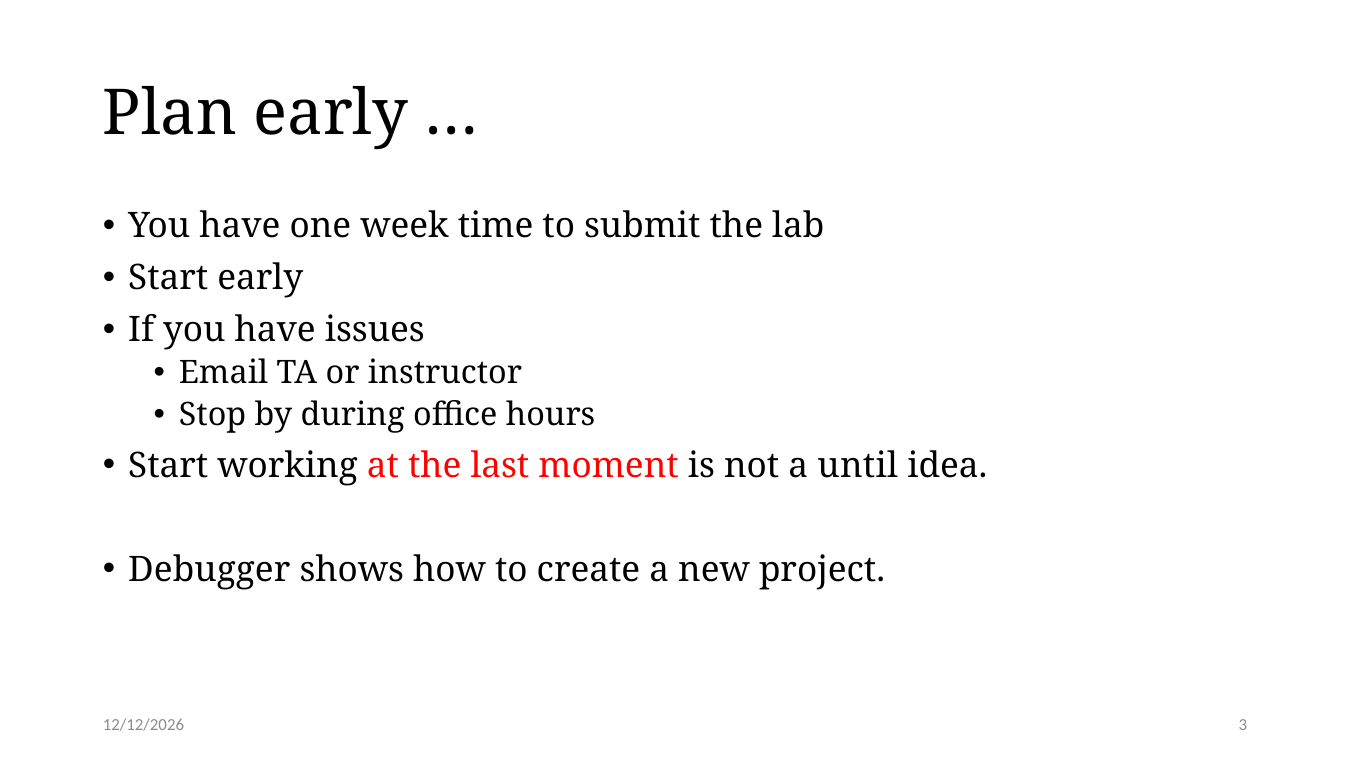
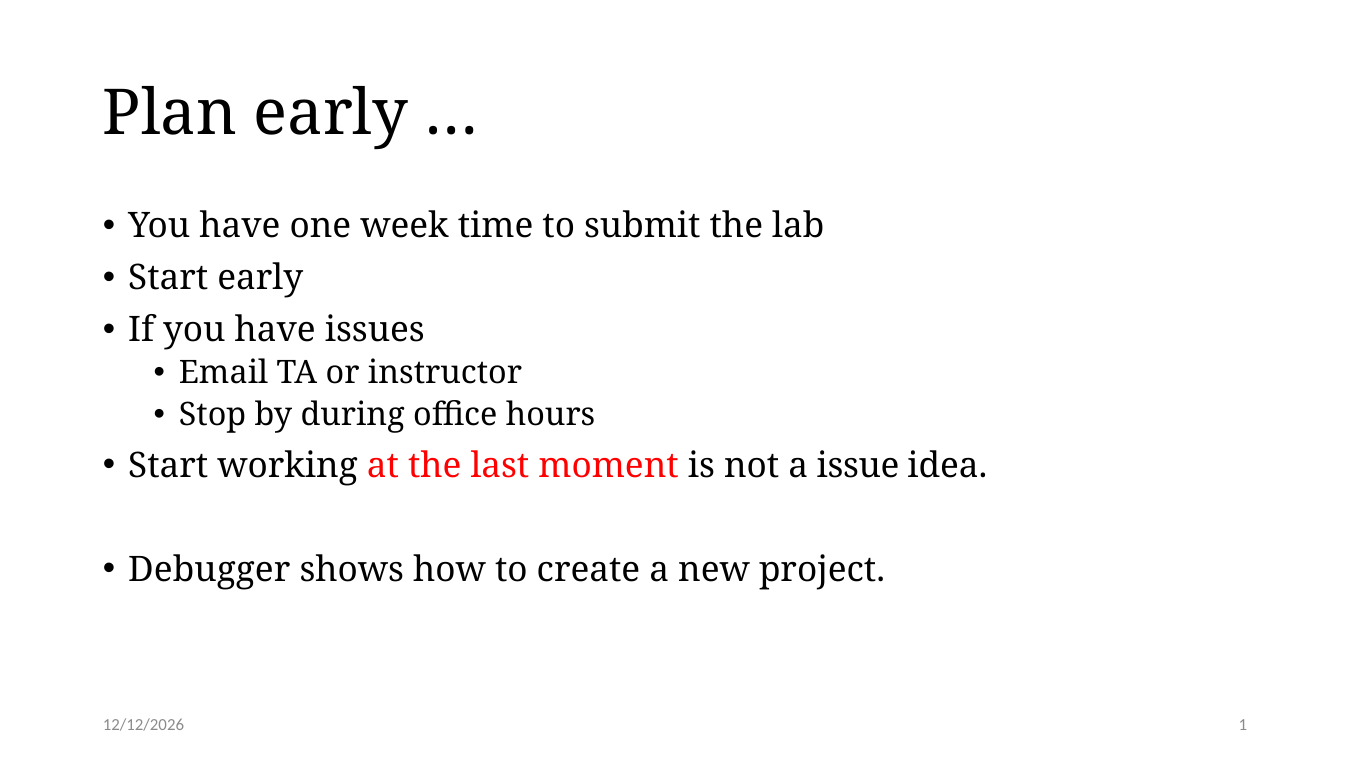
until: until -> issue (858, 466)
3: 3 -> 1 (1243, 725)
